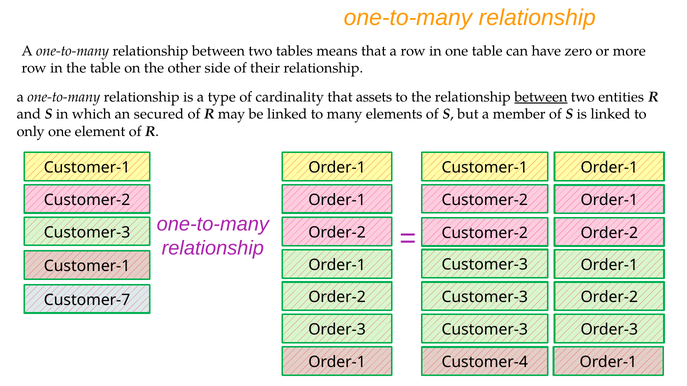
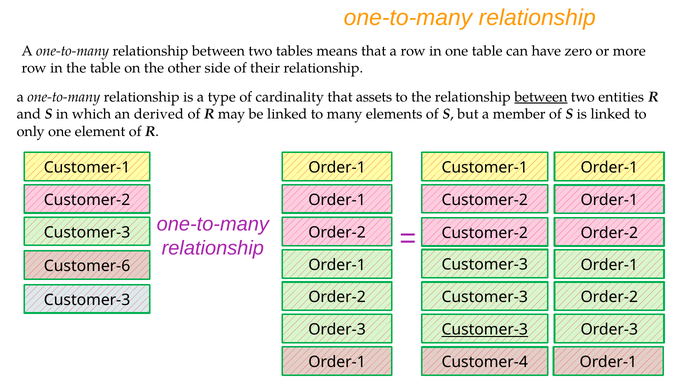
secured: secured -> derived (159, 114)
Customer-1: Customer-1 -> Customer-6 (87, 266)
Customer-7: Customer-7 -> Customer-3 (87, 300)
Customer-3 underline: none -> present (485, 330)
